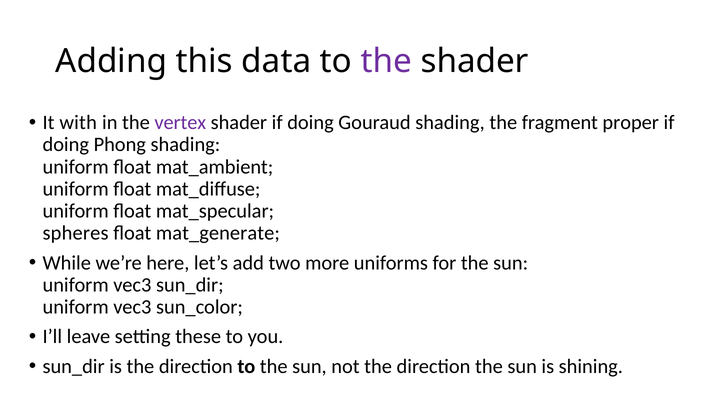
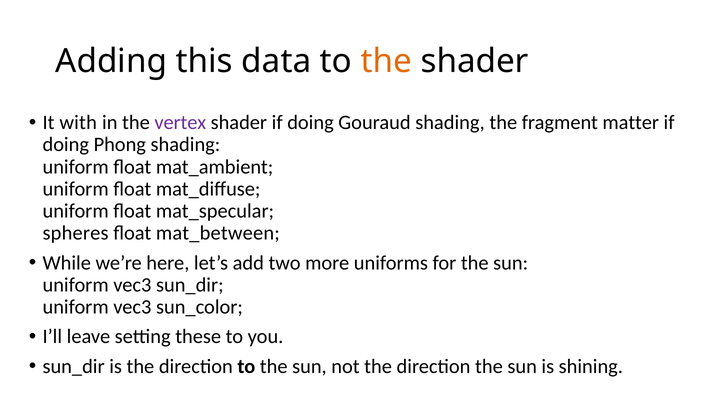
the colour: purple -> orange (386, 61)
proper: proper -> matter (631, 122)
mat_generate: mat_generate -> mat_between (218, 233)
